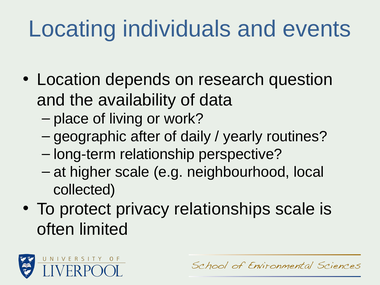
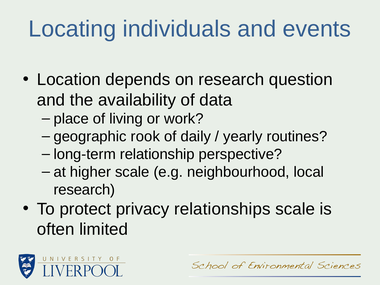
after: after -> rook (145, 137)
collected: collected -> research (84, 190)
